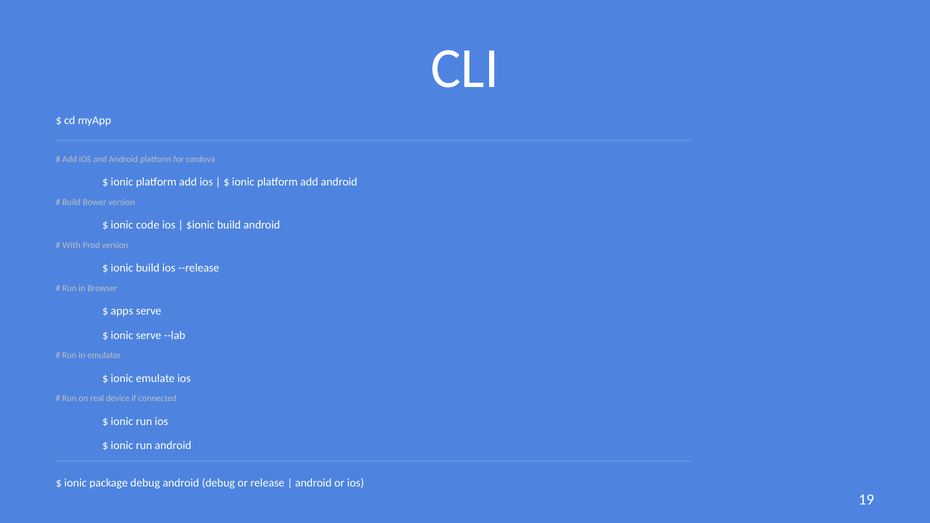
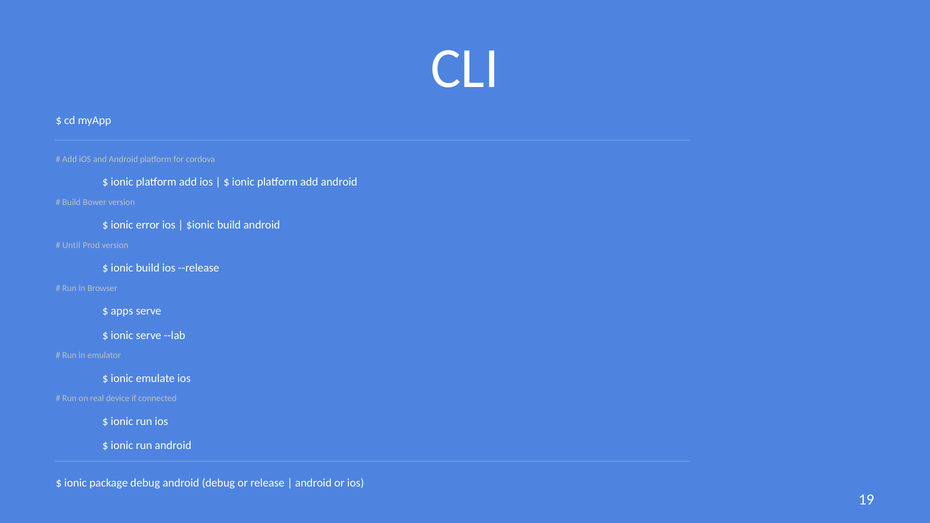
code: code -> error (148, 225)
With: With -> Until (71, 245)
